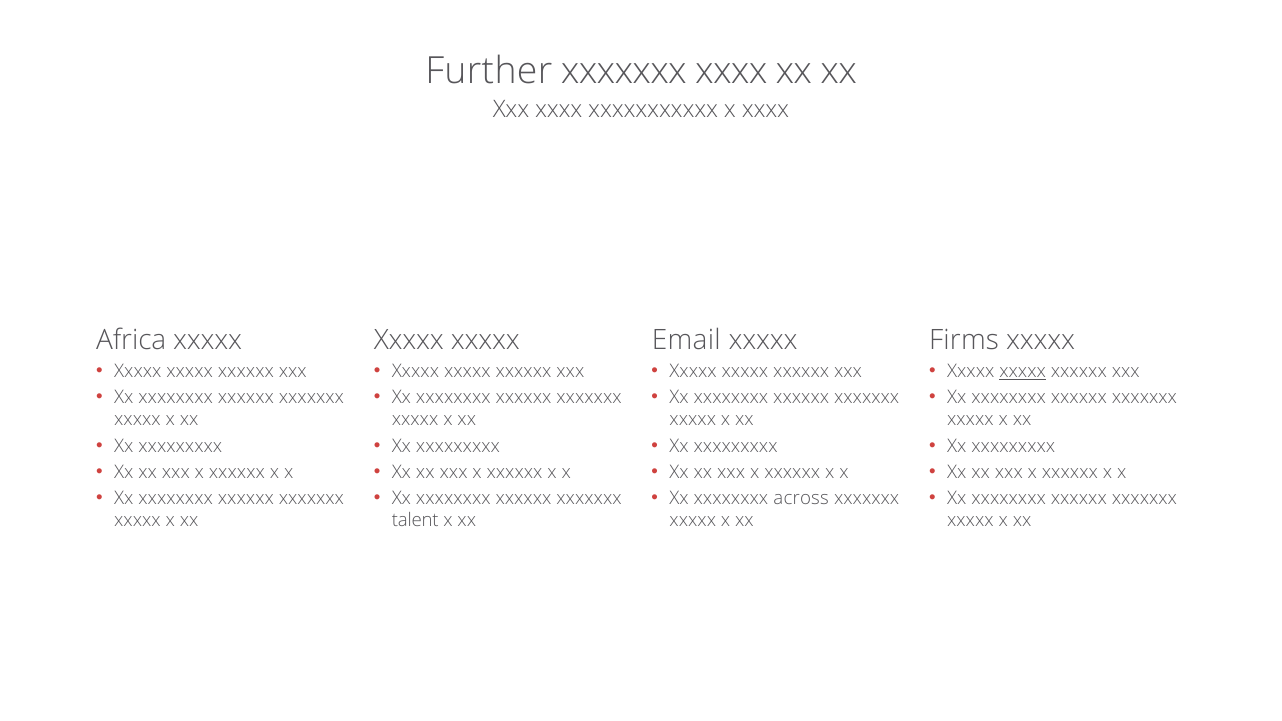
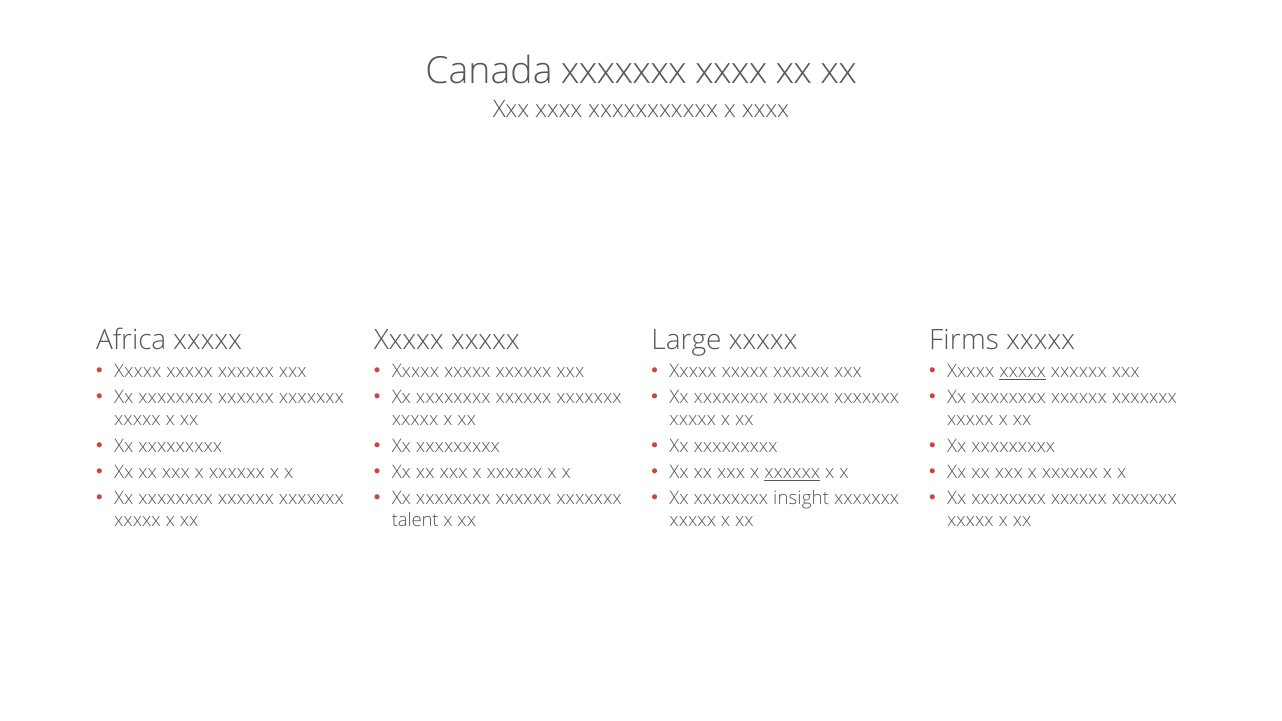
Further: Further -> Canada (489, 72)
Email: Email -> Large (687, 340)
xxxxxx underline: none -> present (792, 472)
across: across -> insight (801, 498)
